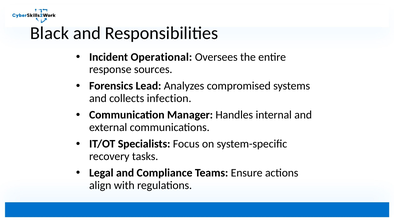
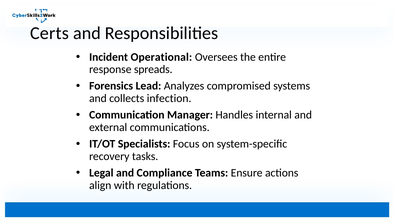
Black: Black -> Certs (50, 33)
sources: sources -> spreads (153, 69)
